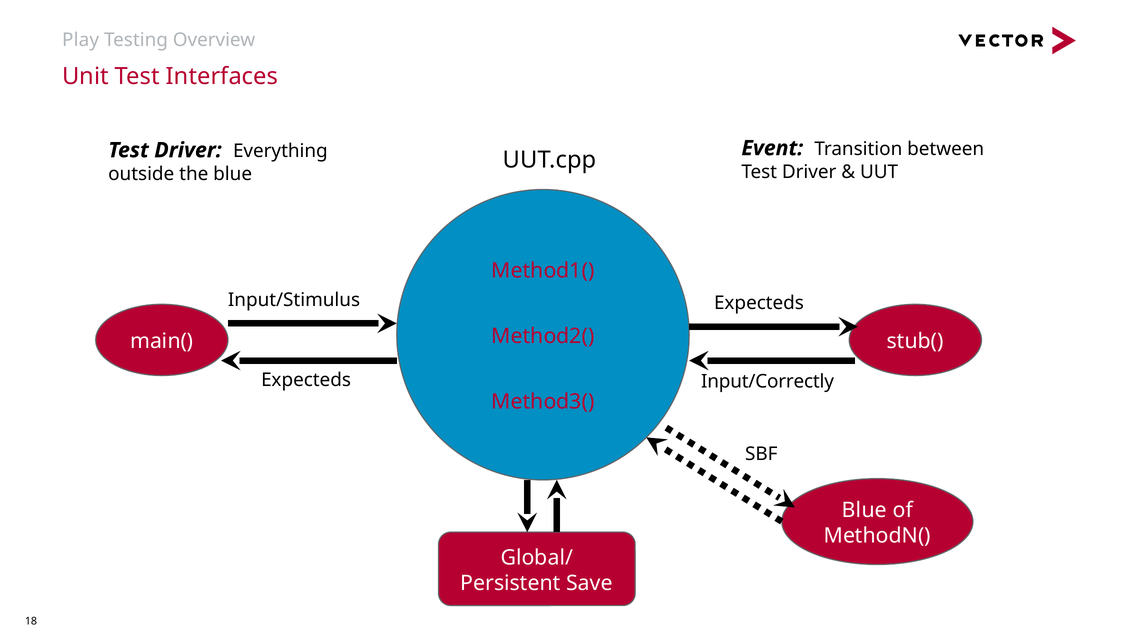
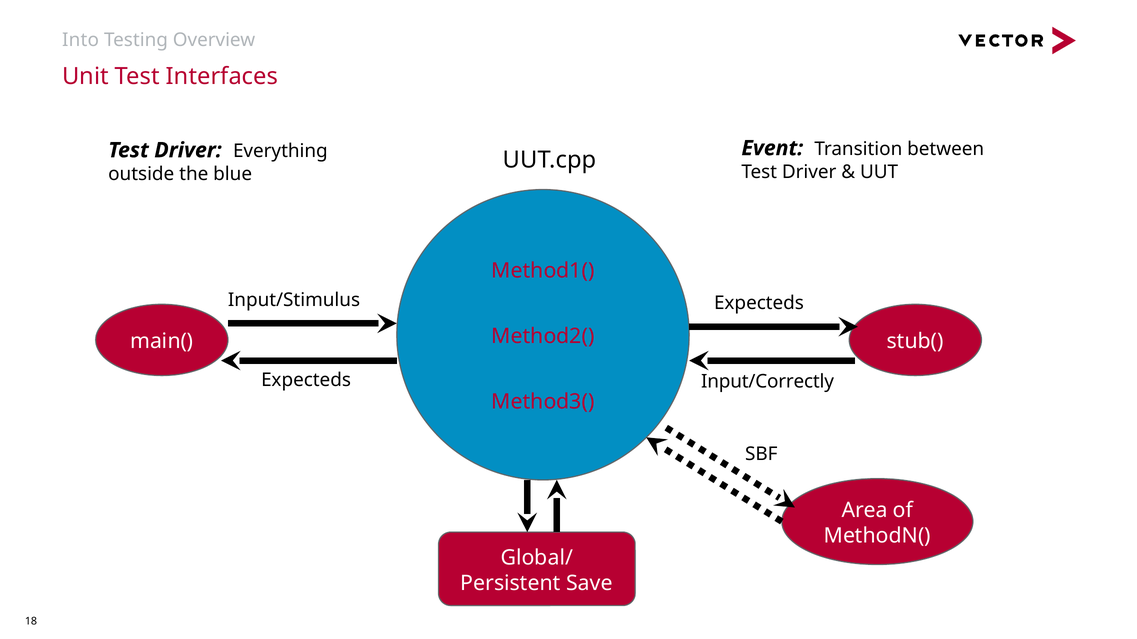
Play: Play -> Into (81, 40)
Blue: Blue -> Area (865, 511)
